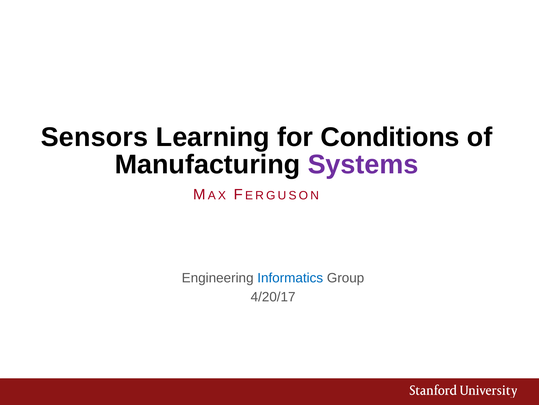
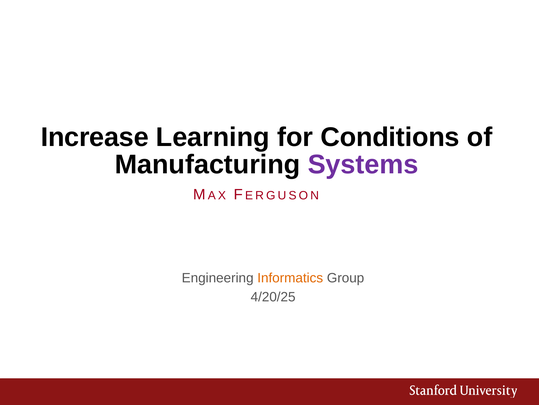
Sensors: Sensors -> Increase (95, 137)
Informatics colour: blue -> orange (290, 277)
4/20/17: 4/20/17 -> 4/20/25 (273, 296)
